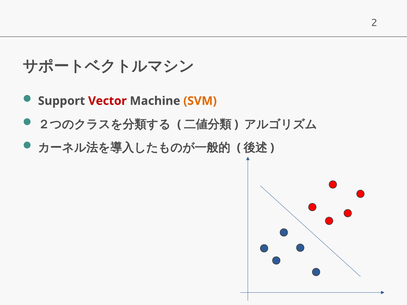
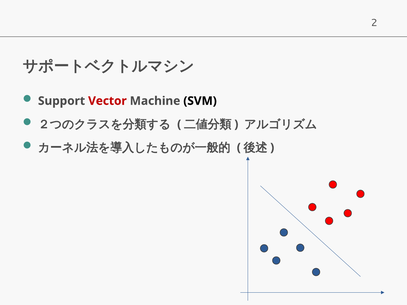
SVM colour: orange -> black (200, 101)
